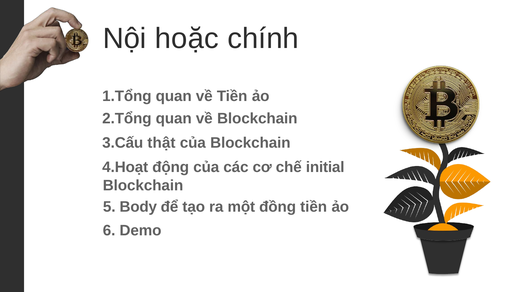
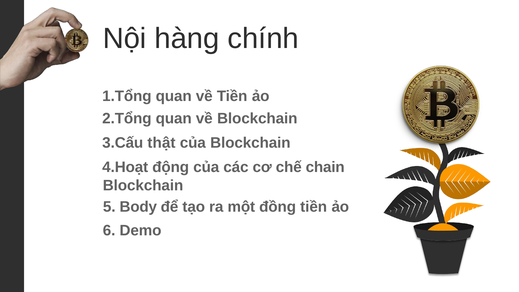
hoặc: hoặc -> hàng (187, 39)
initial: initial -> chain (325, 167)
